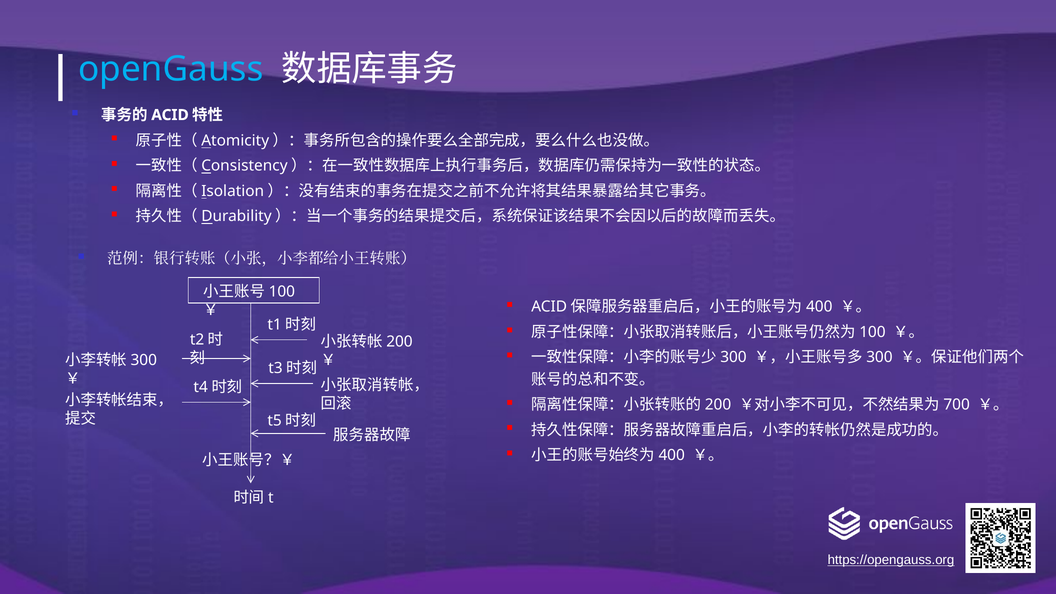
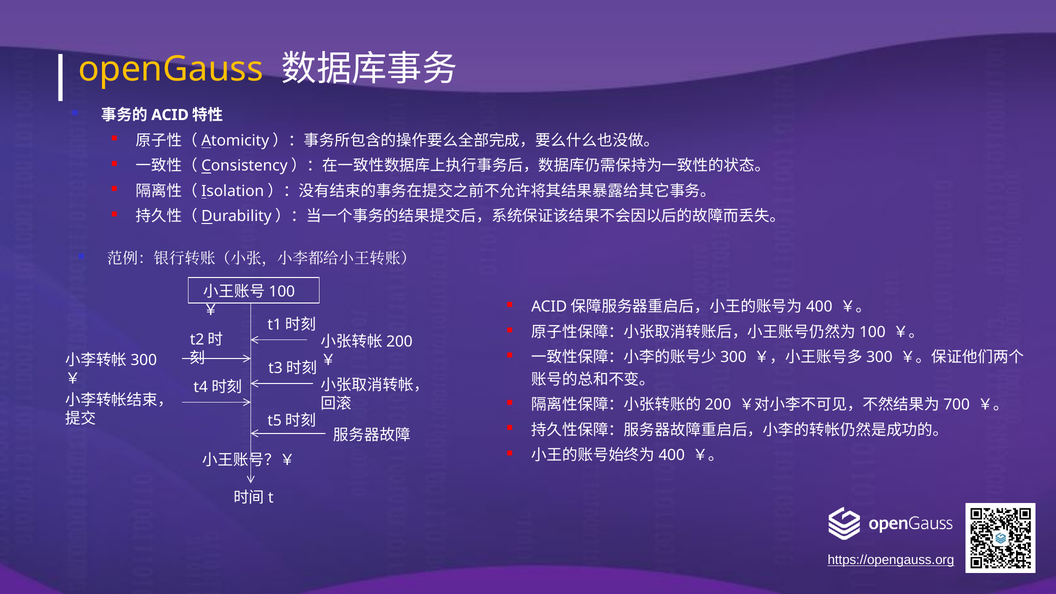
openGauss colour: light blue -> yellow (171, 69)
